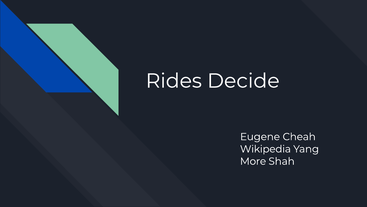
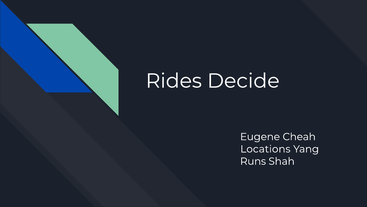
Wikipedia: Wikipedia -> Locations (265, 149)
More: More -> Runs (253, 161)
